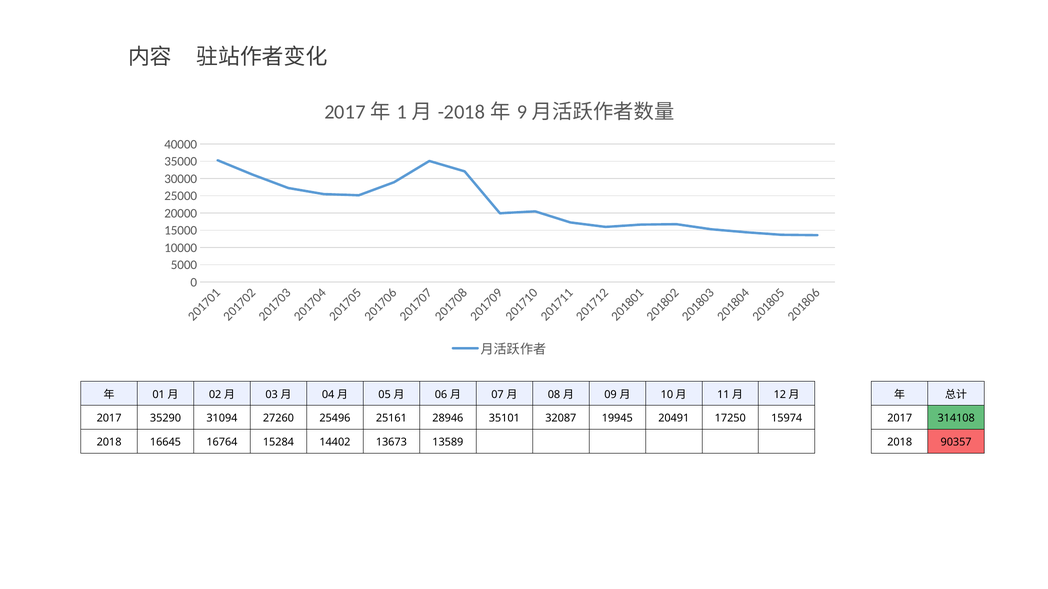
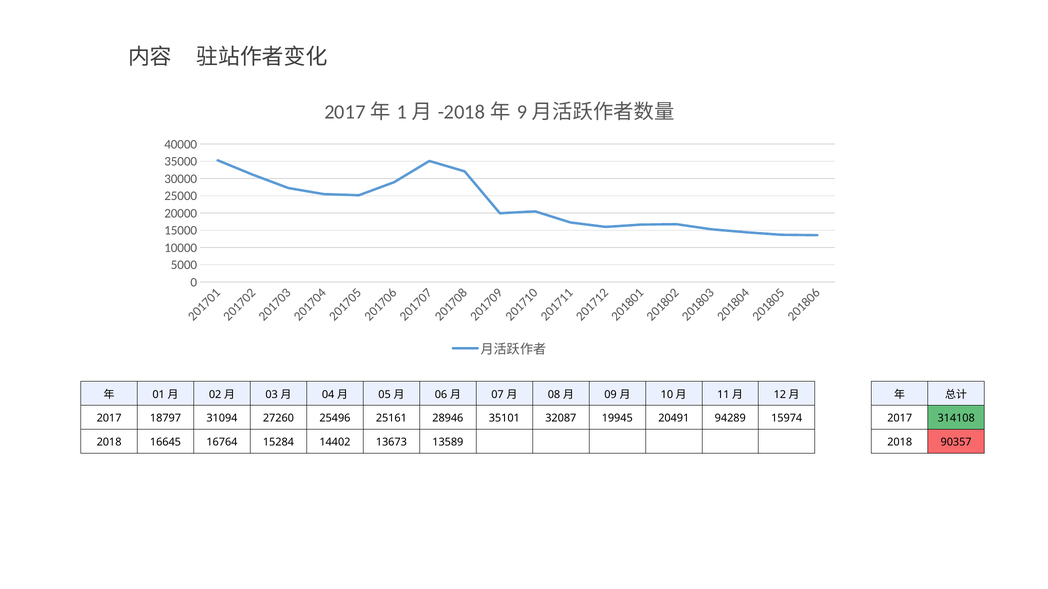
35290: 35290 -> 18797 (166, 418)
17250: 17250 -> 94289 (730, 418)
